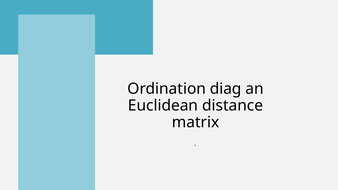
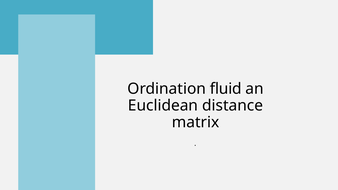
diag: diag -> fluid (226, 89)
